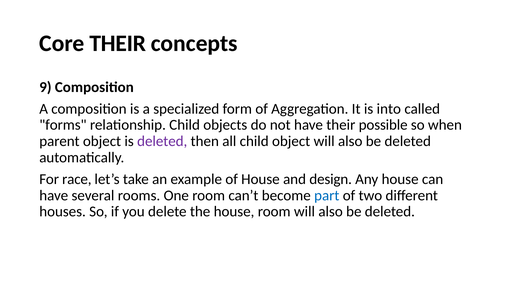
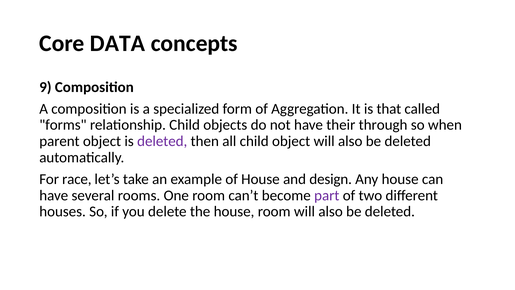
Core THEIR: THEIR -> DATA (118, 43)
into: into -> that (389, 109)
possible: possible -> through (383, 125)
part colour: blue -> purple (327, 195)
